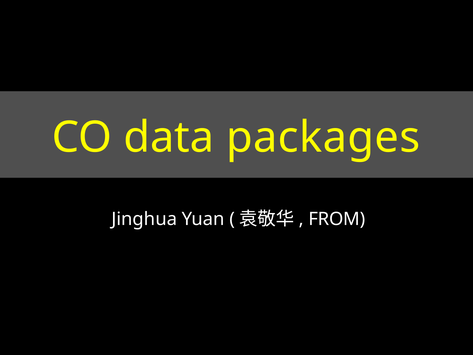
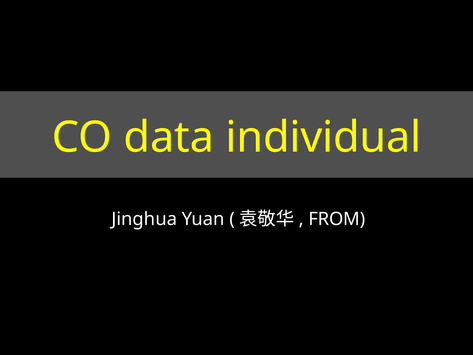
packages: packages -> individual (323, 137)
